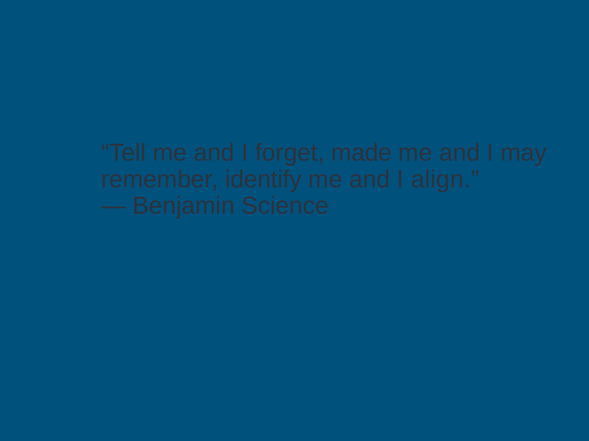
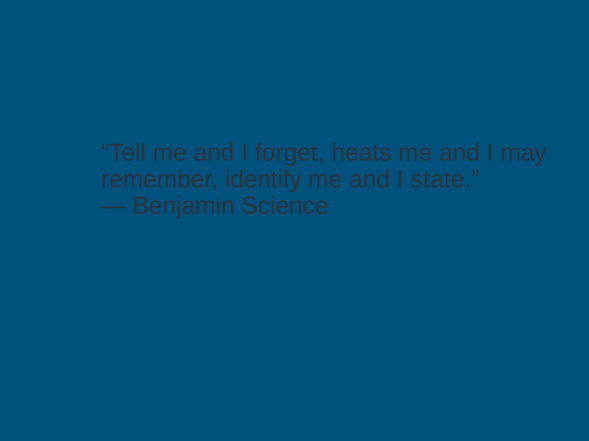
made: made -> heats (361, 153)
align: align -> state (445, 180)
